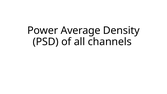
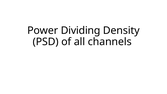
Average: Average -> Dividing (81, 30)
